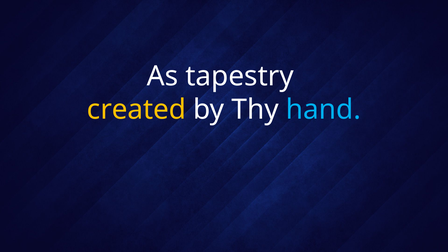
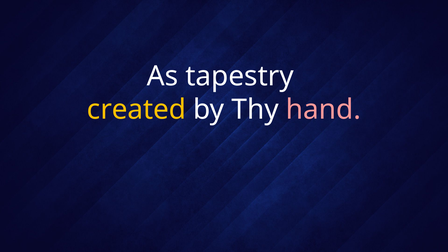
hand colour: light blue -> pink (323, 110)
